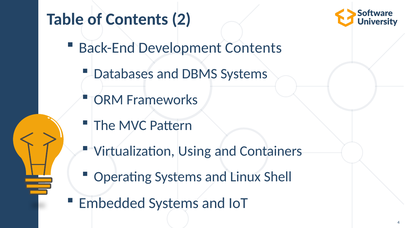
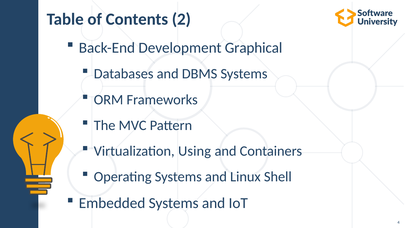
Development Contents: Contents -> Graphical (254, 48)
